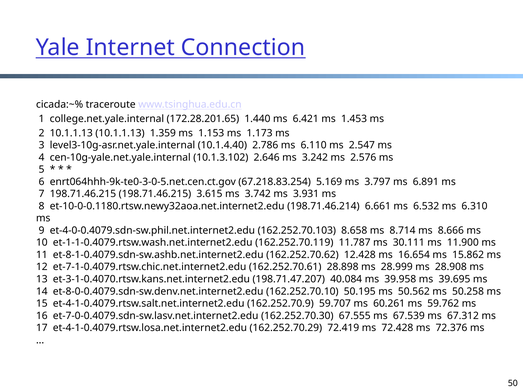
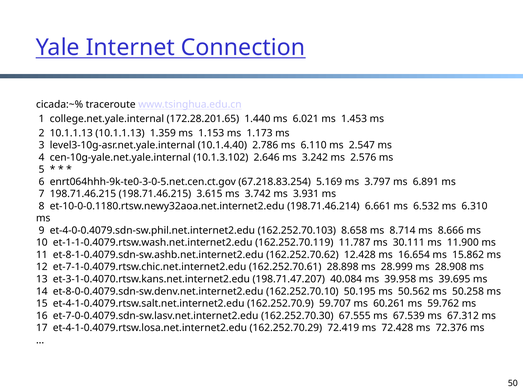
6.421: 6.421 -> 6.021 (306, 119)
